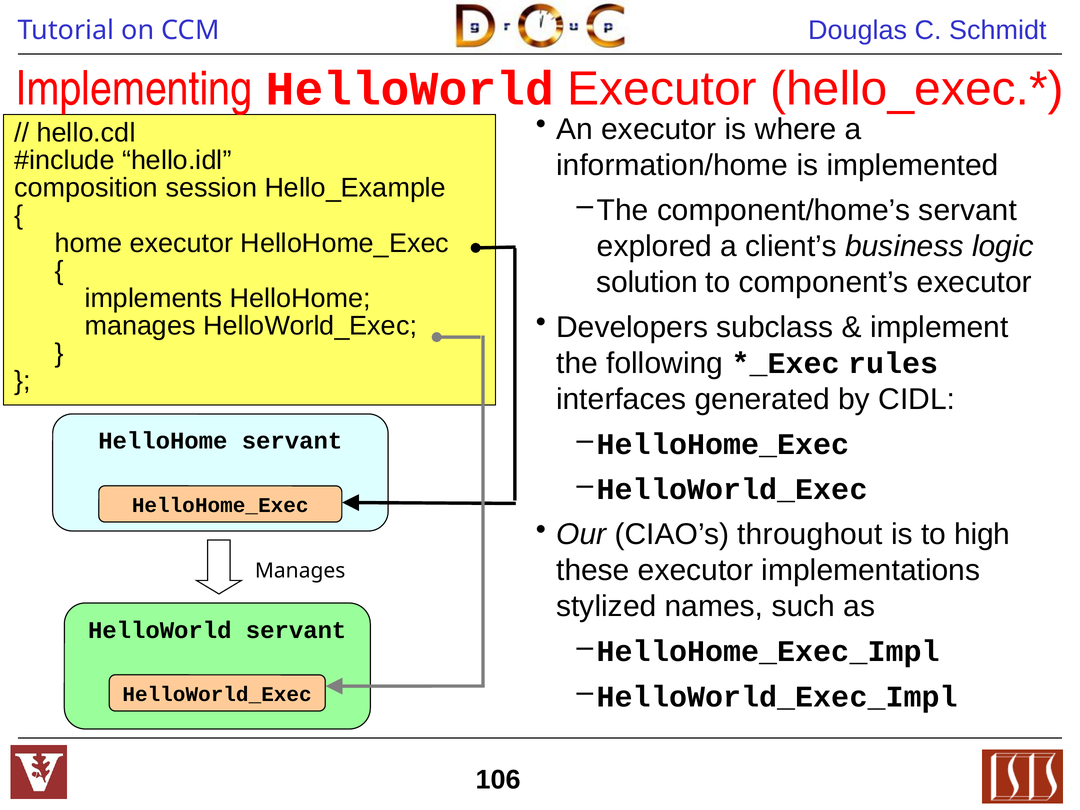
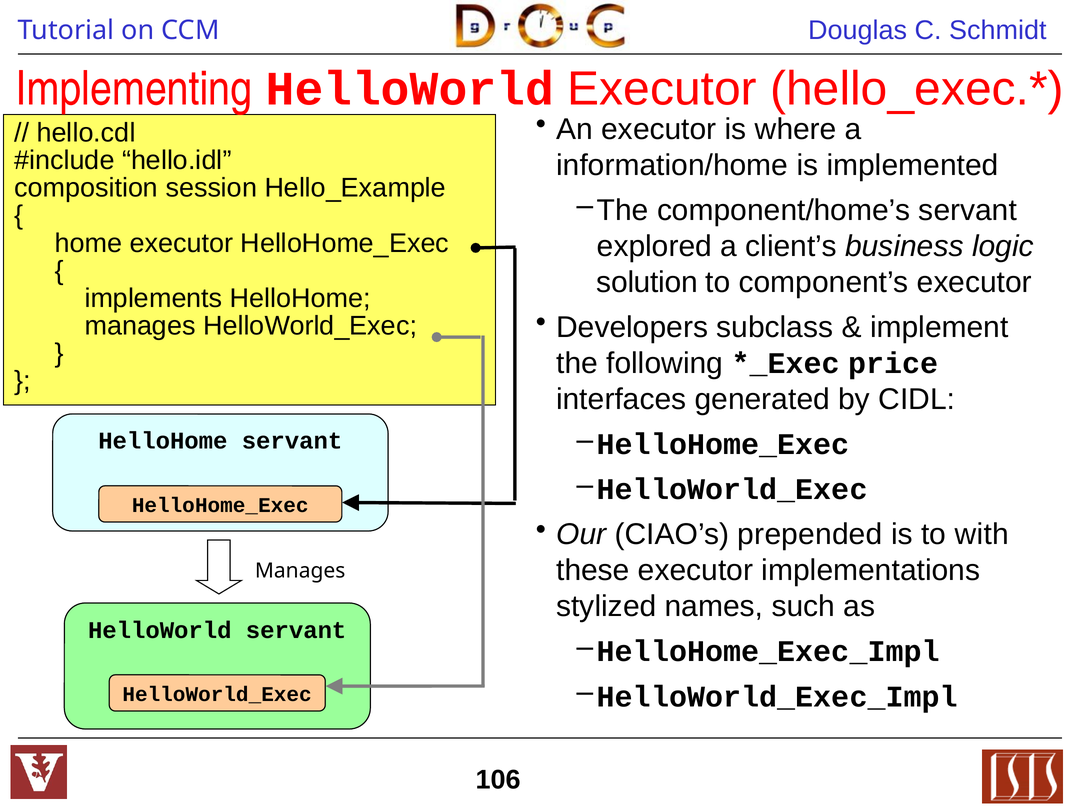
rules: rules -> price (893, 363)
throughout: throughout -> prepended (810, 535)
high: high -> with (982, 535)
